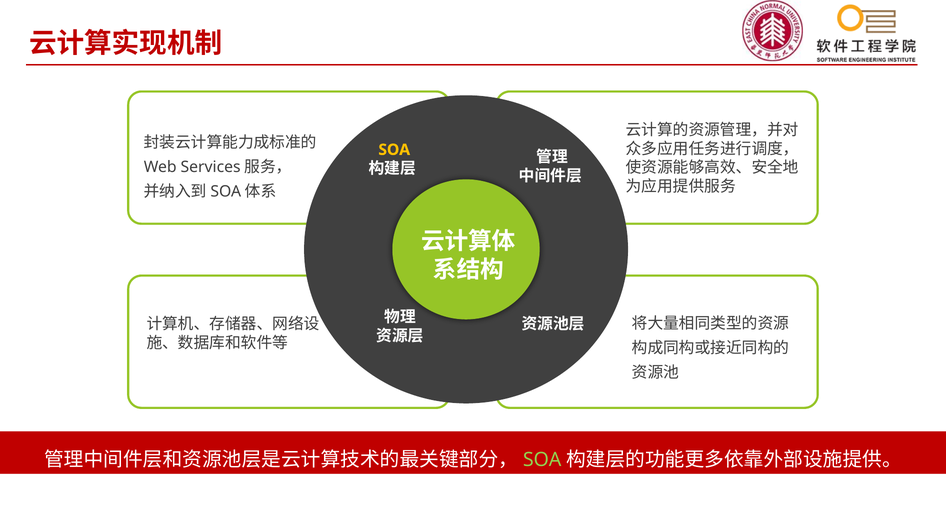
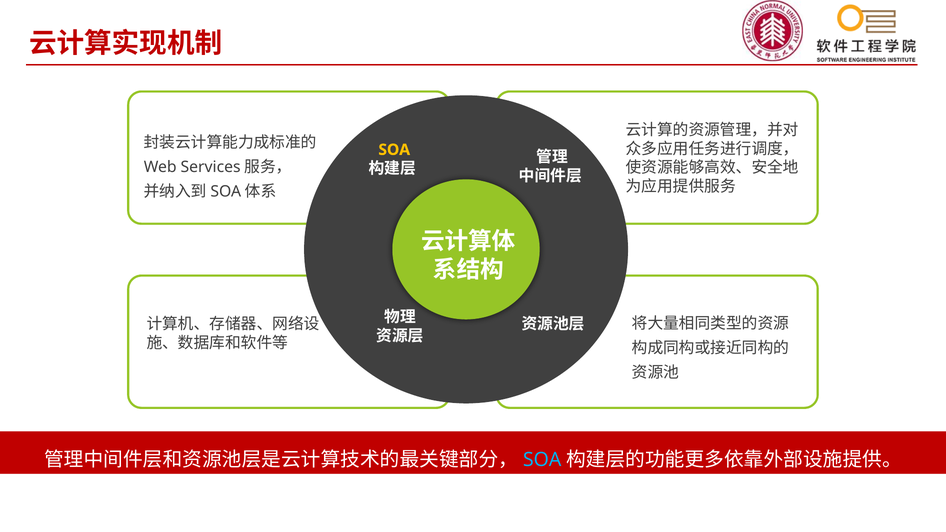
SOA colour: light green -> light blue (542, 460)
